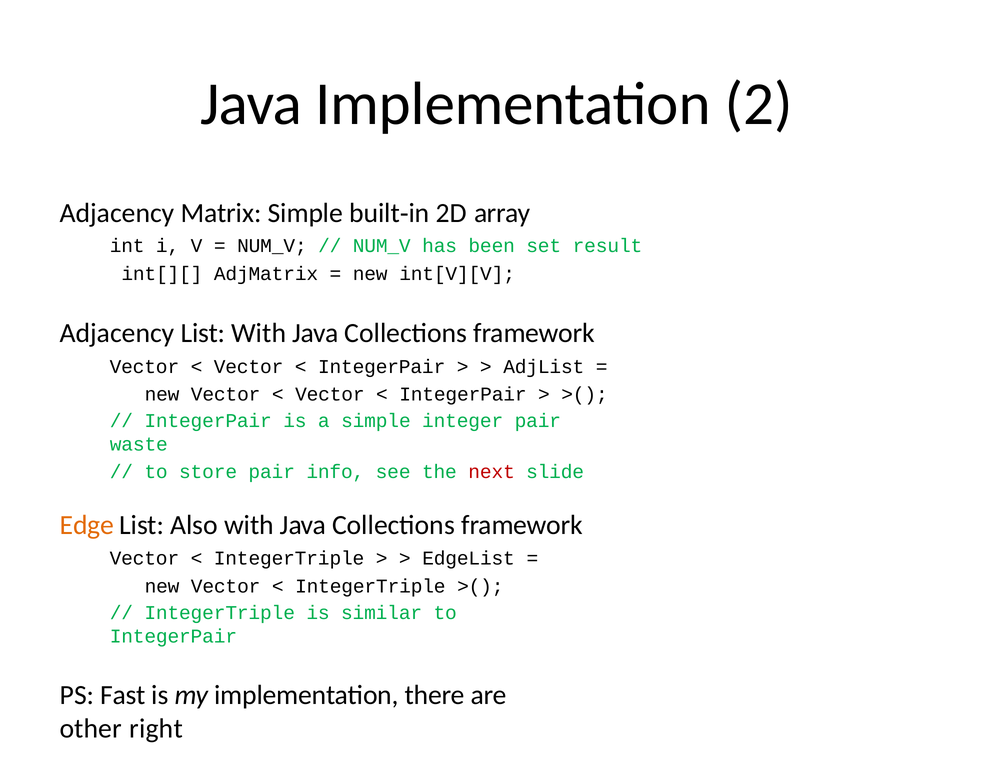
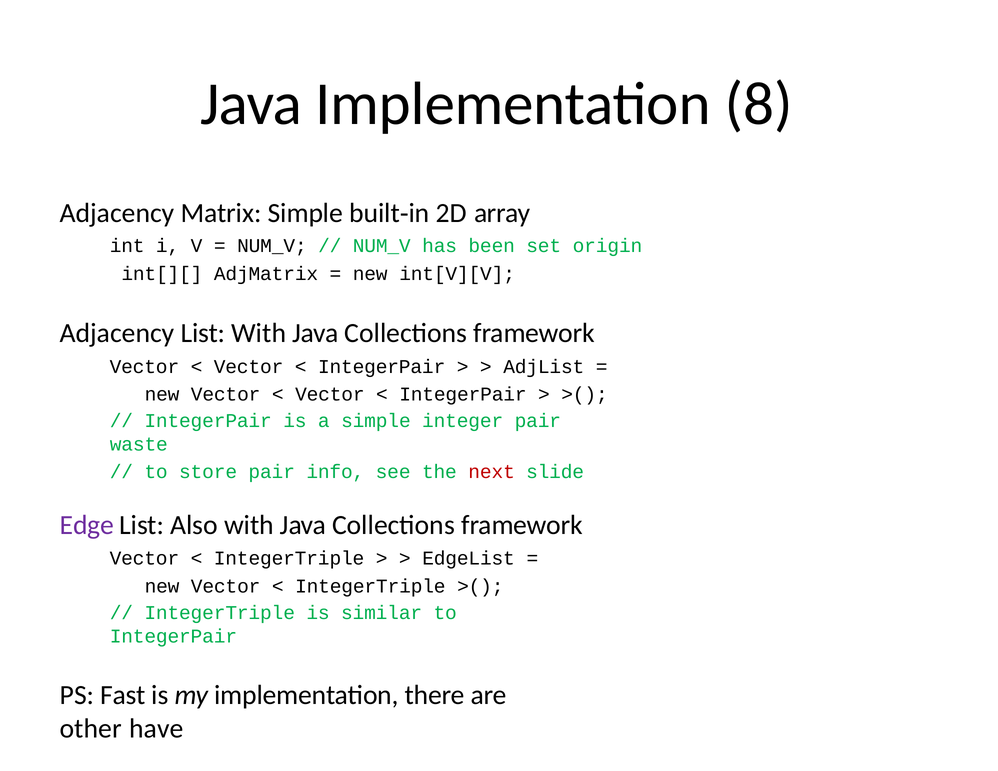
2: 2 -> 8 (759, 104)
result: result -> origin (607, 246)
Edge colour: orange -> purple (87, 525)
right: right -> have (156, 729)
